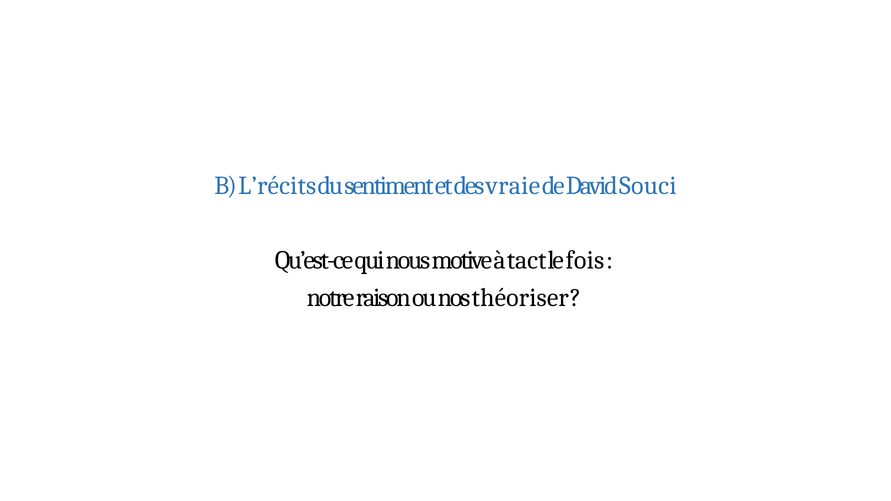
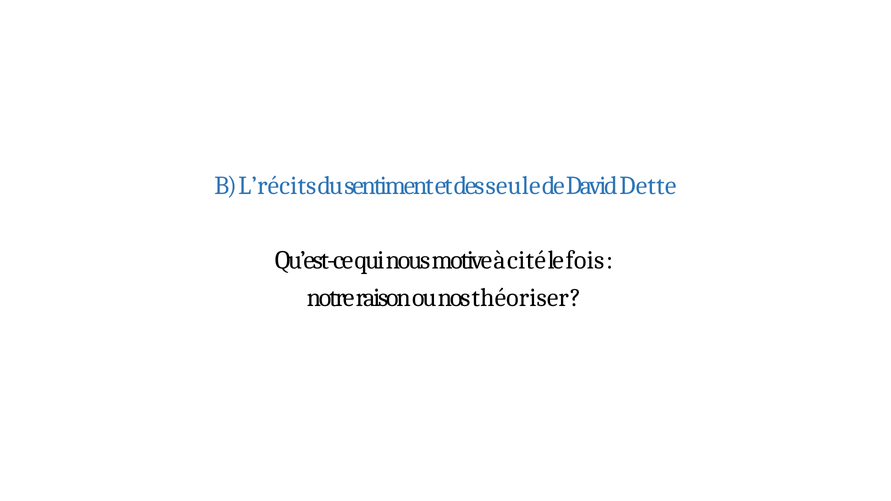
vraie: vraie -> seule (513, 186)
Souci: Souci -> Dette (648, 186)
tact: tact -> cité (526, 260)
